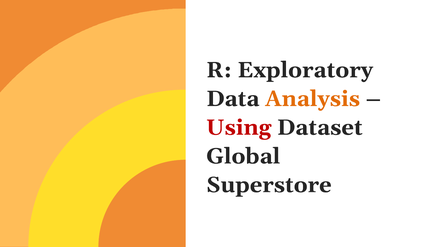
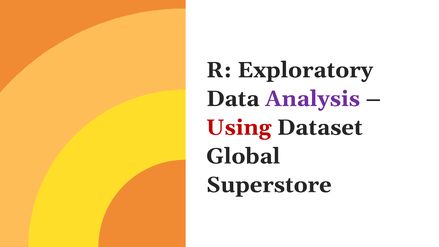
Analysis colour: orange -> purple (313, 99)
